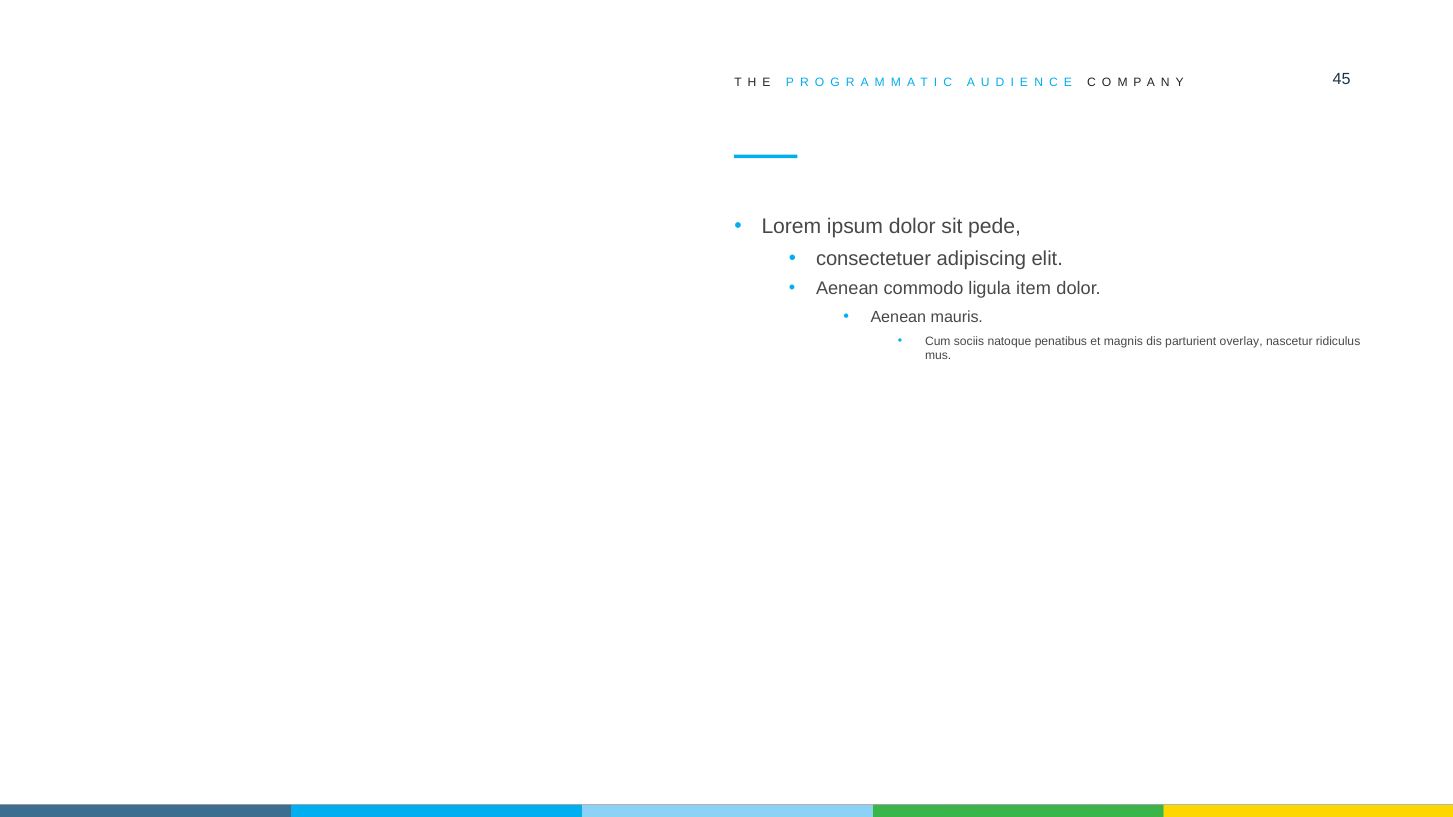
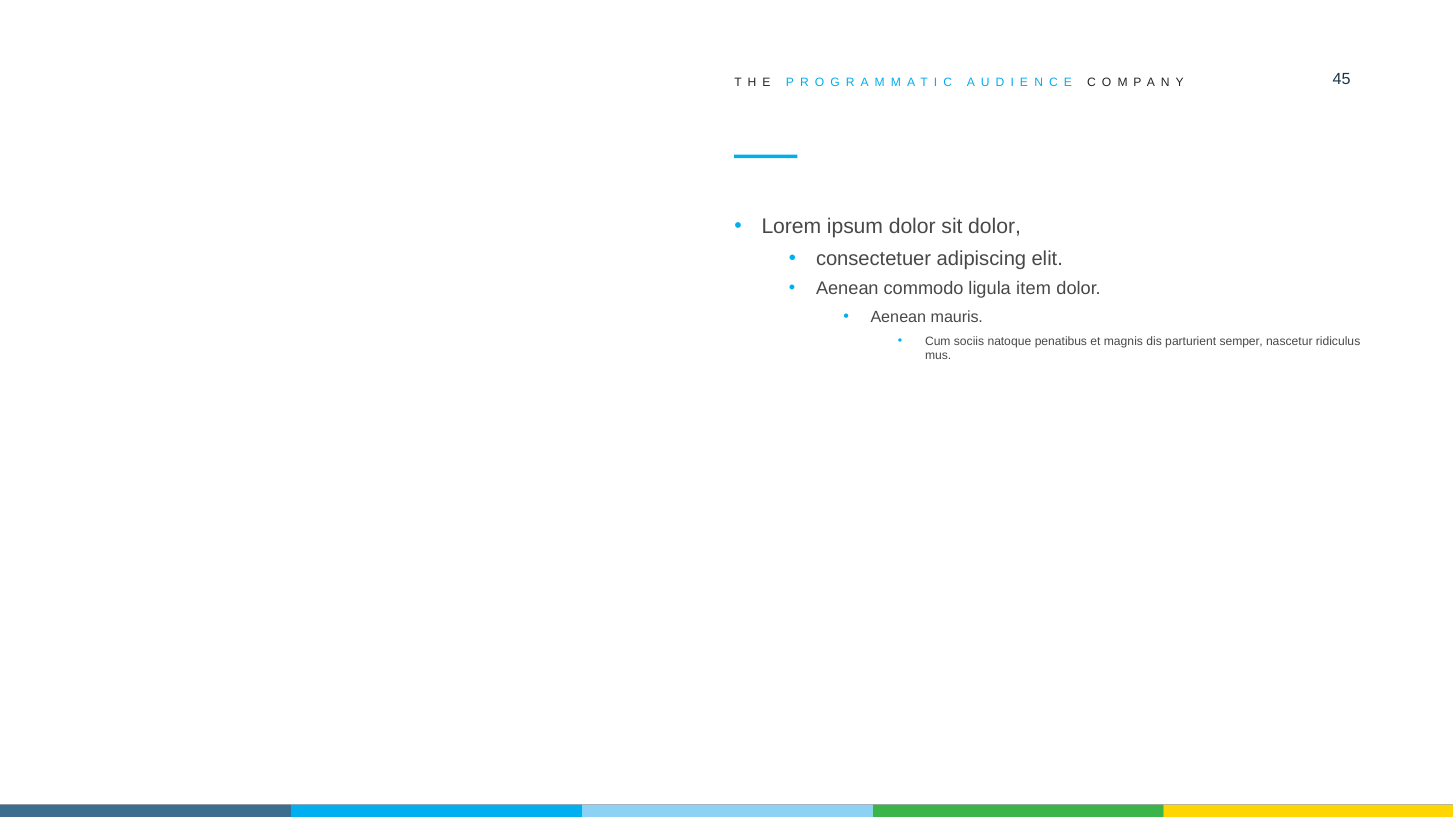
sit pede: pede -> dolor (995, 226)
overlay: overlay -> semper (1241, 341)
